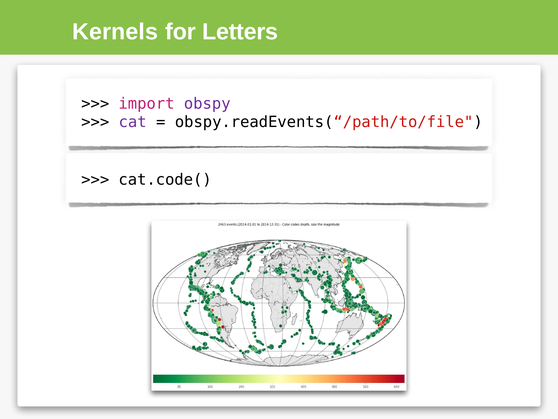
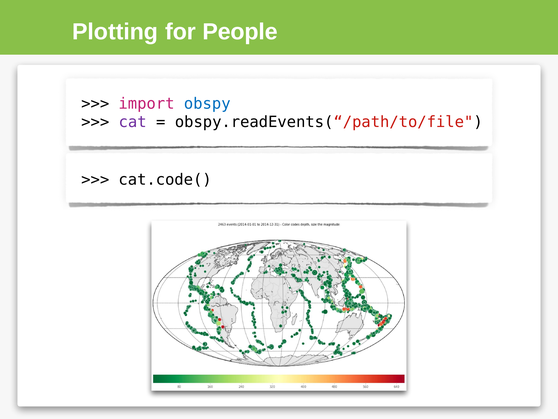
Kernels: Kernels -> Plotting (115, 32)
Letters: Letters -> People (240, 32)
obspy colour: purple -> blue (207, 104)
